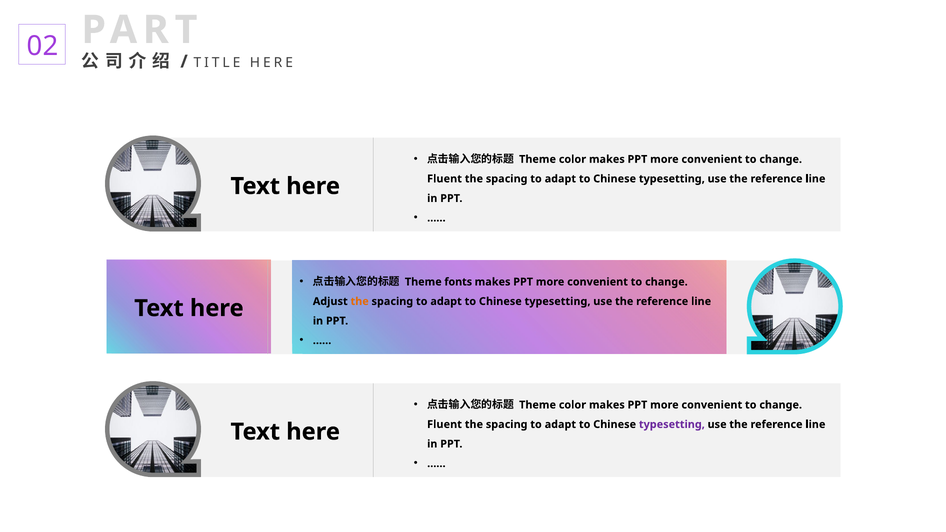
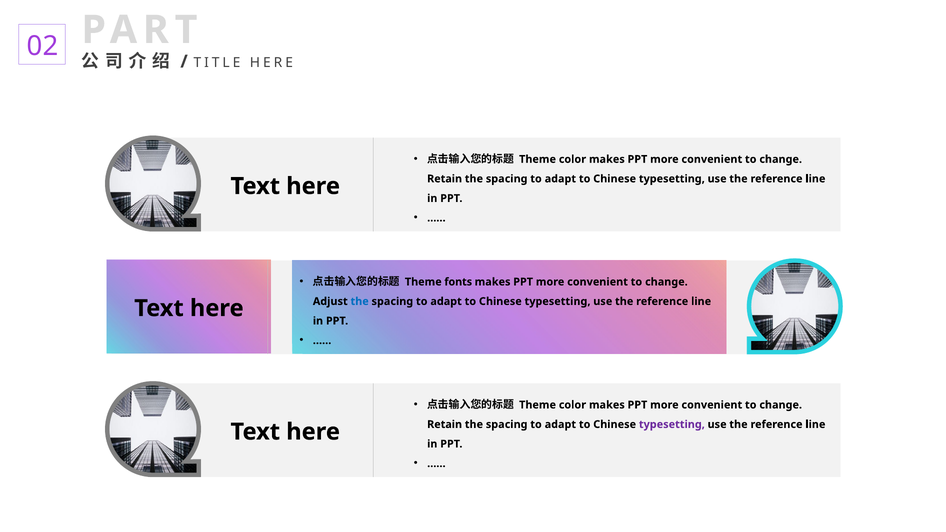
Fluent: Fluent -> Retain (445, 179)
the colour: orange -> blue (360, 301)
Fluent: Fluent -> Retain (445, 424)
